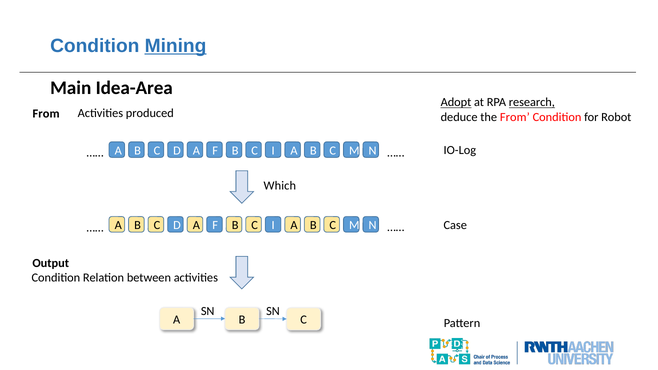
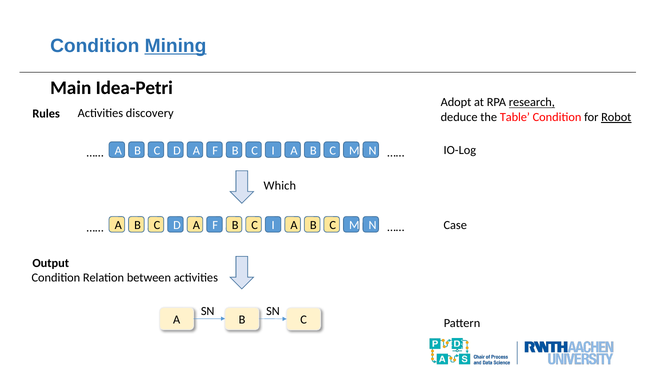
Idea-Area: Idea-Area -> Idea-Petri (134, 88)
Adopt underline: present -> none (456, 102)
produced: produced -> discovery (150, 113)
From: From -> Rules (46, 114)
the From: From -> Table (515, 117)
Robot underline: none -> present (616, 117)
